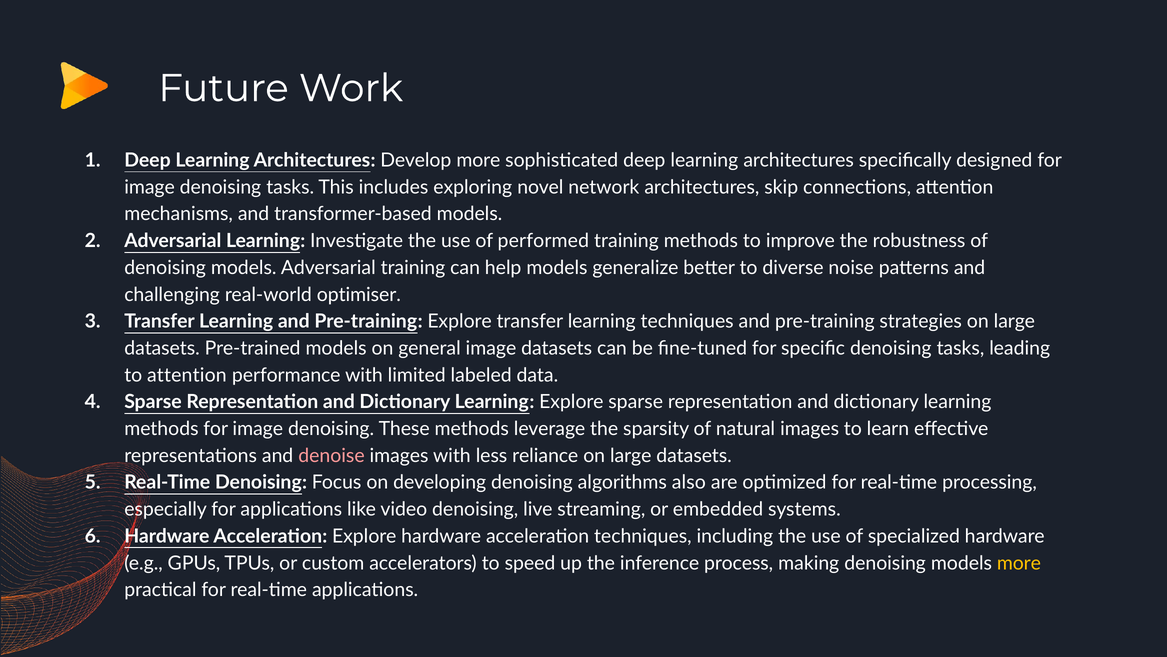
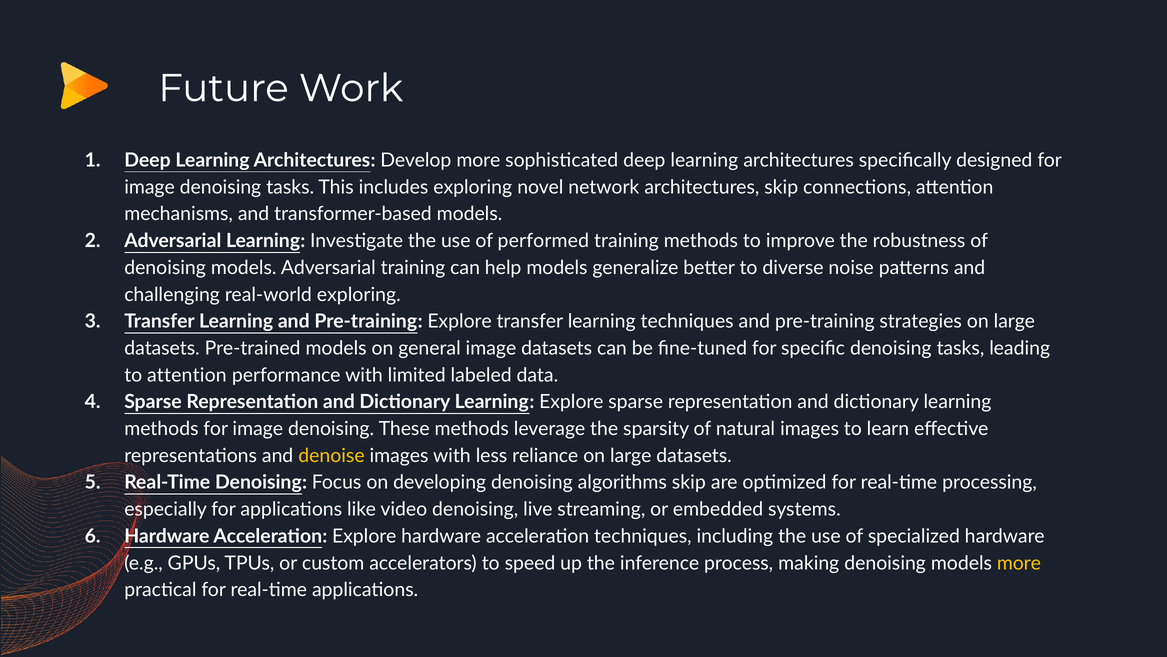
real-world optimiser: optimiser -> exploring (359, 294)
denoise colour: pink -> yellow (331, 455)
algorithms also: also -> skip (689, 482)
